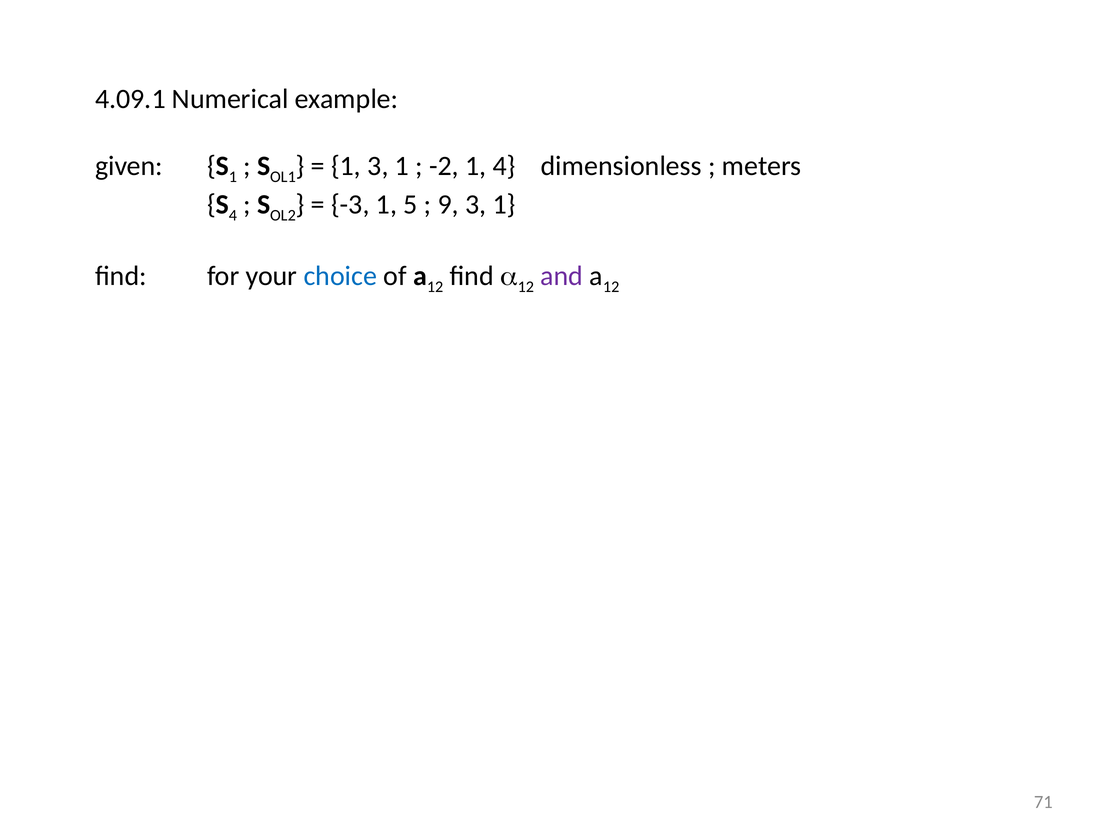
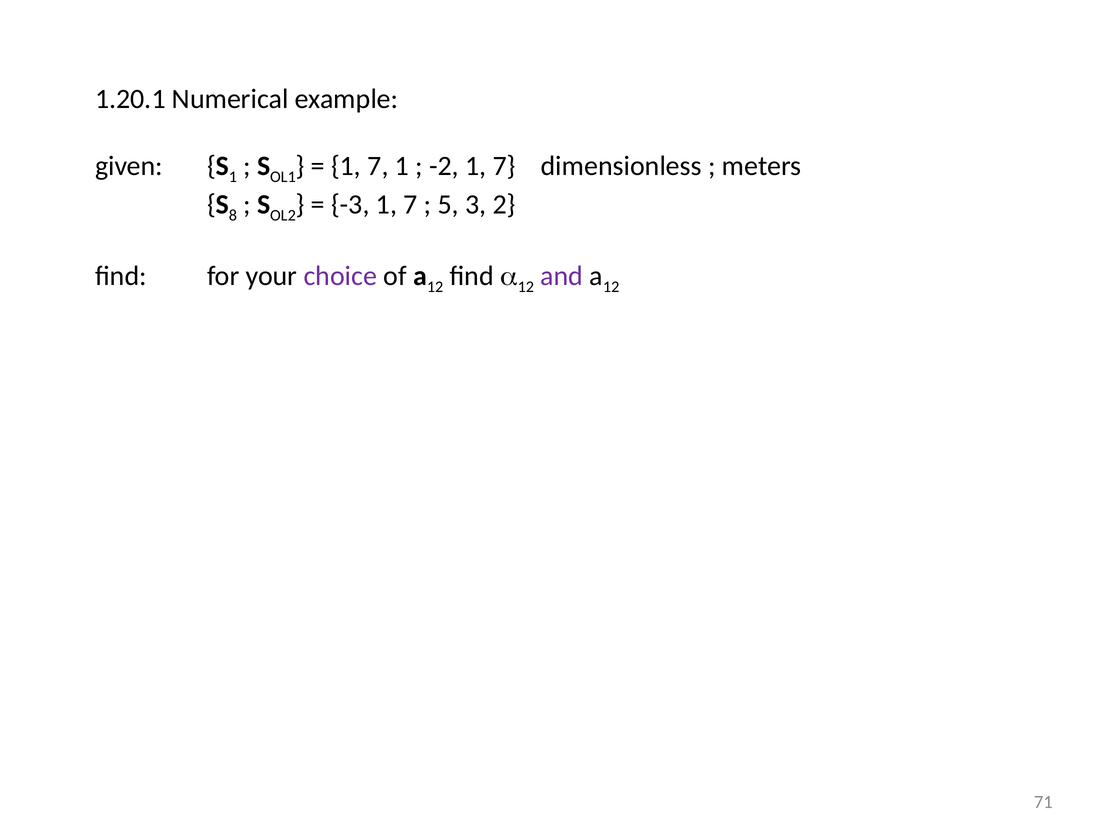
4.09.1: 4.09.1 -> 1.20.1 (130, 99)
3: 3 -> 7 (378, 166)
-2 1 4: 4 -> 7 (504, 166)
4: 4 -> 8 (233, 215)
-3 1 5: 5 -> 7 (410, 204)
9: 9 -> 5 (448, 204)
1: 1 -> 2 (504, 204)
choice colour: blue -> purple (340, 276)
